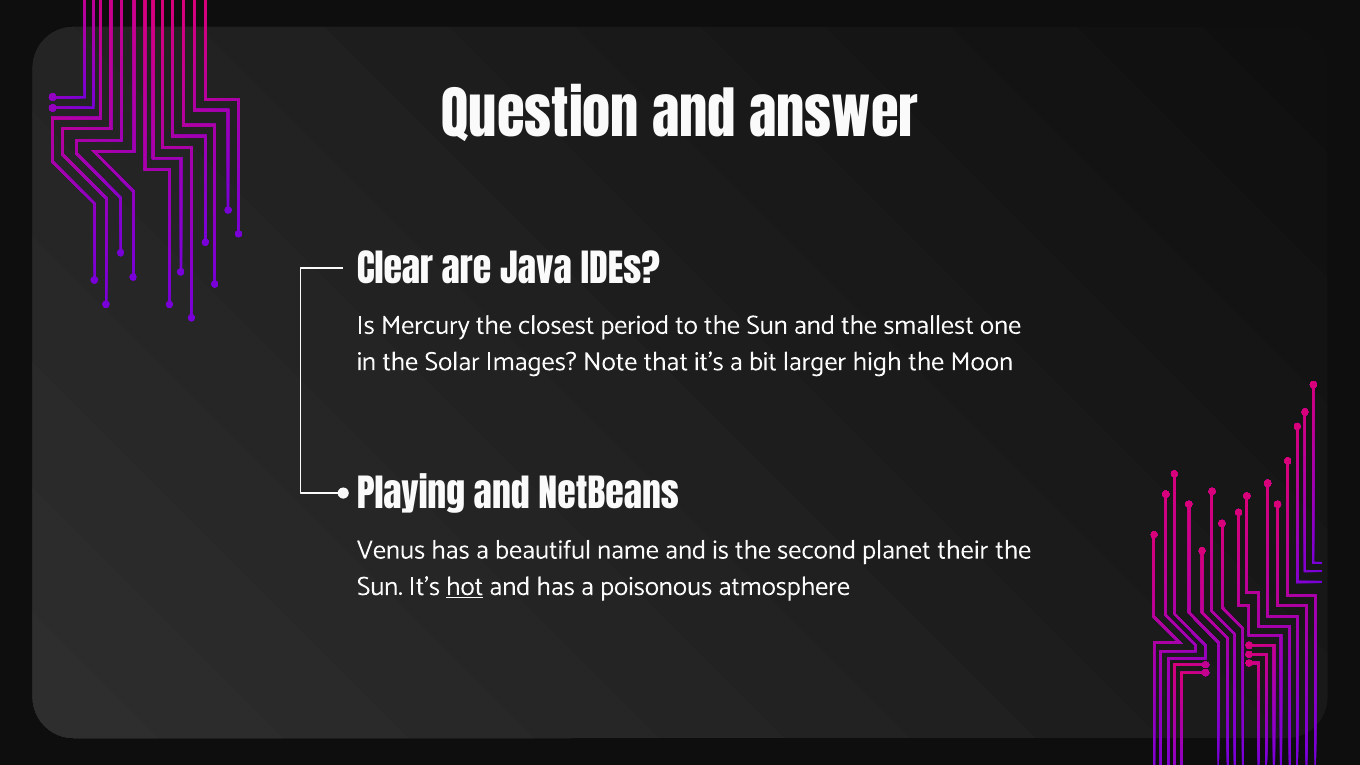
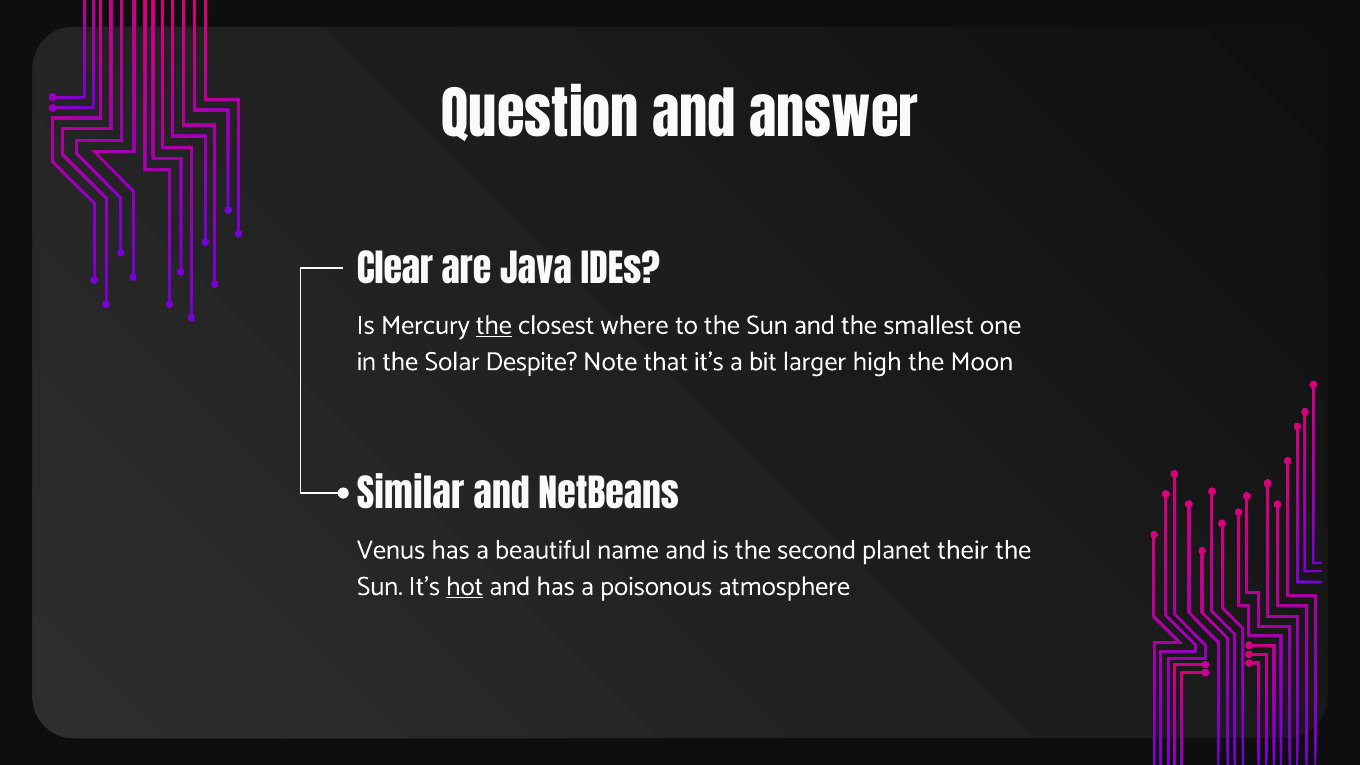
the underline: none -> present (494, 325)
period: period -> where (635, 325)
Images: Images -> Despite (532, 362)
Playing: Playing -> Similar (411, 496)
